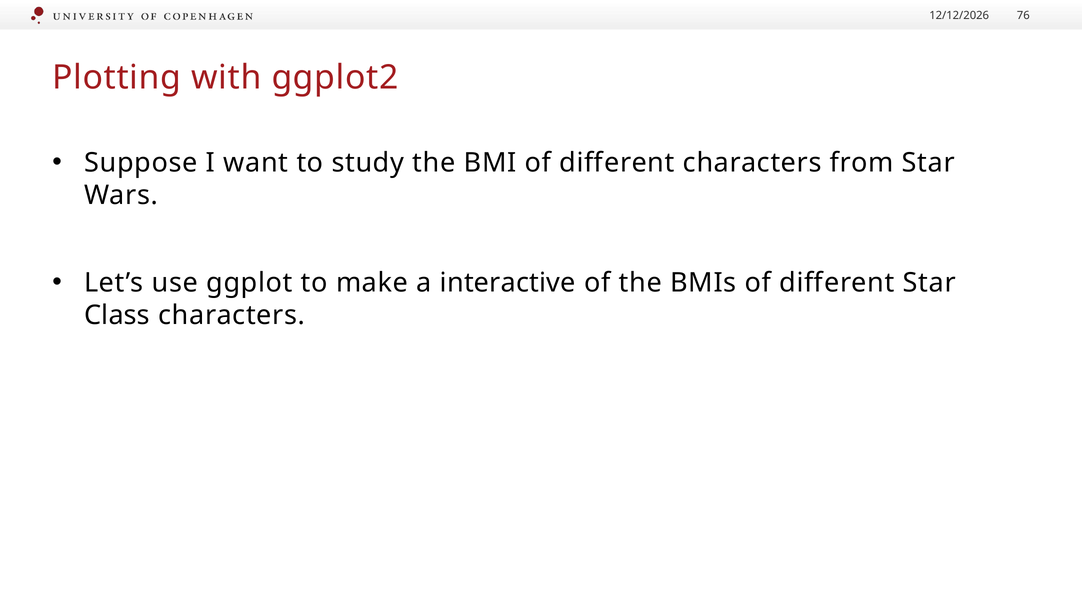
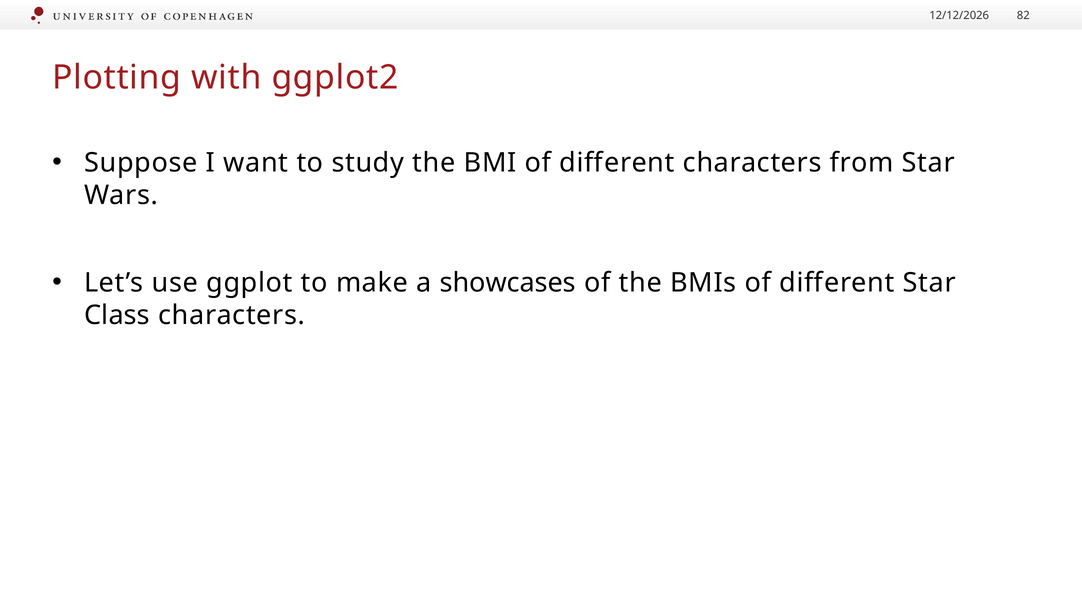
76: 76 -> 82 (1023, 16)
interactive: interactive -> showcases (508, 283)
